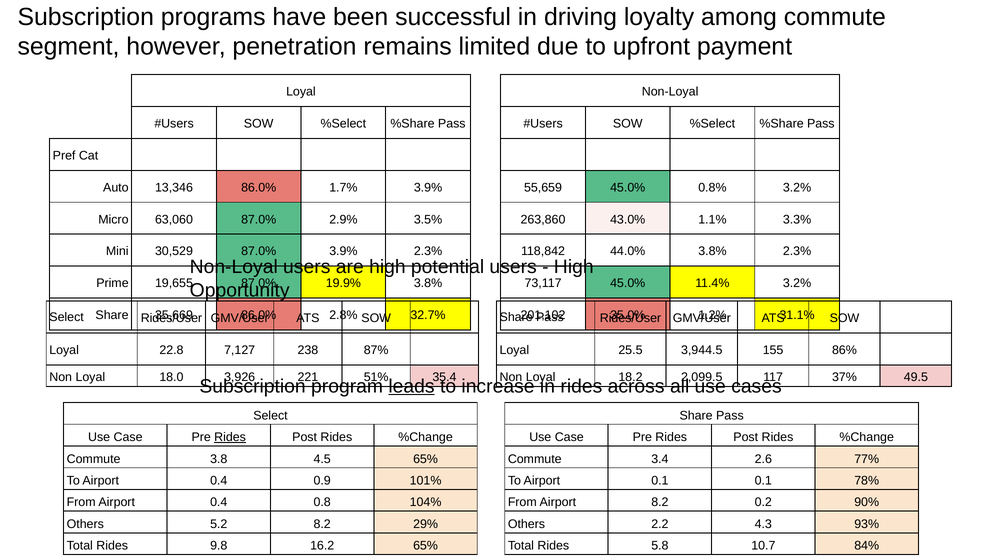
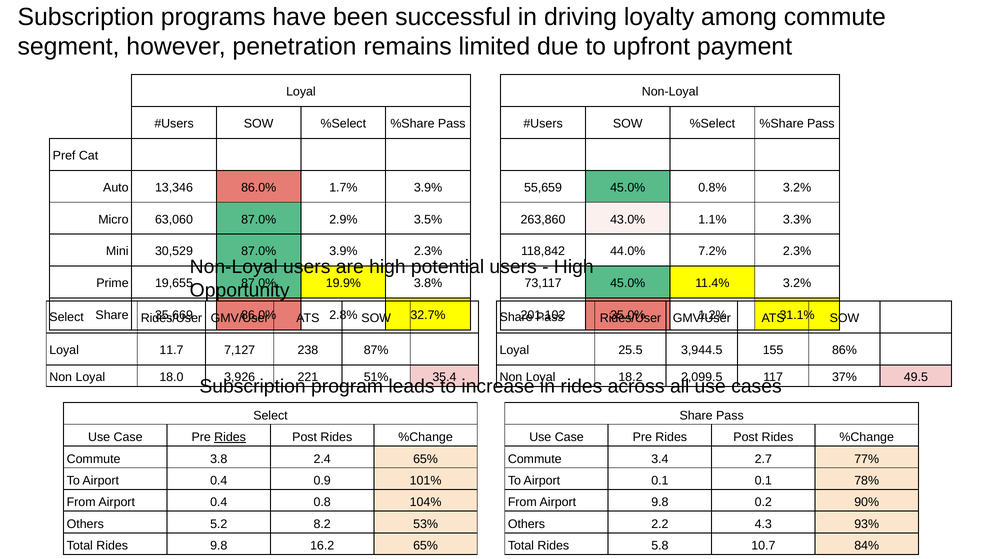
44.0% 3.8%: 3.8% -> 7.2% (712, 251)
22.8: 22.8 -> 11.7 (171, 350)
leads underline: present -> none (412, 386)
4.5: 4.5 -> 2.4 (322, 459)
2.6: 2.6 -> 2.7 (763, 459)
Airport 8.2: 8.2 -> 9.8 (660, 502)
29%: 29% -> 53% (426, 524)
